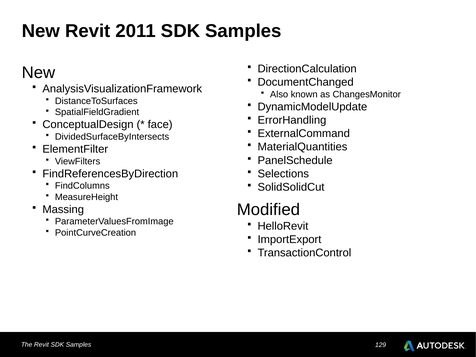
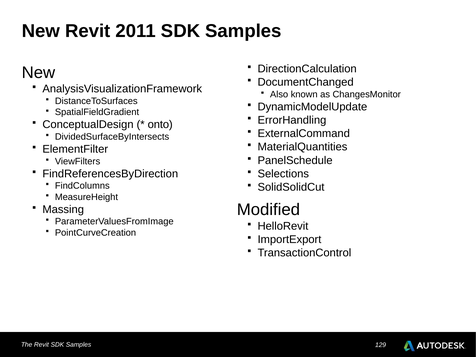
face: face -> onto (160, 125)
